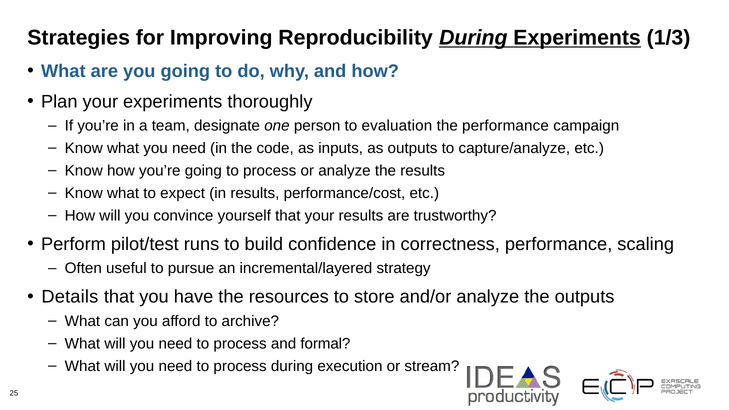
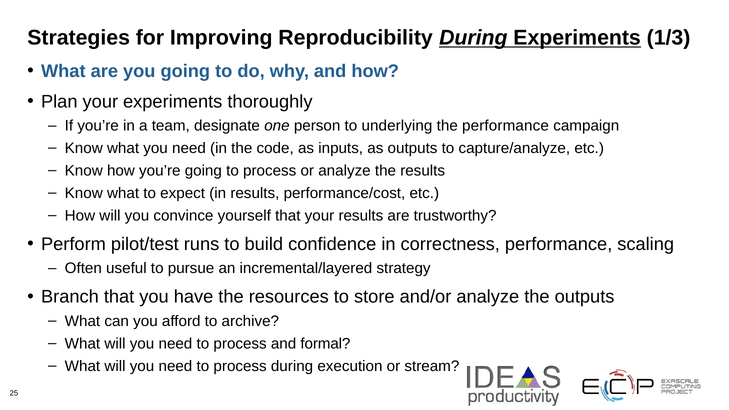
evaluation: evaluation -> underlying (397, 126)
Details: Details -> Branch (70, 297)
